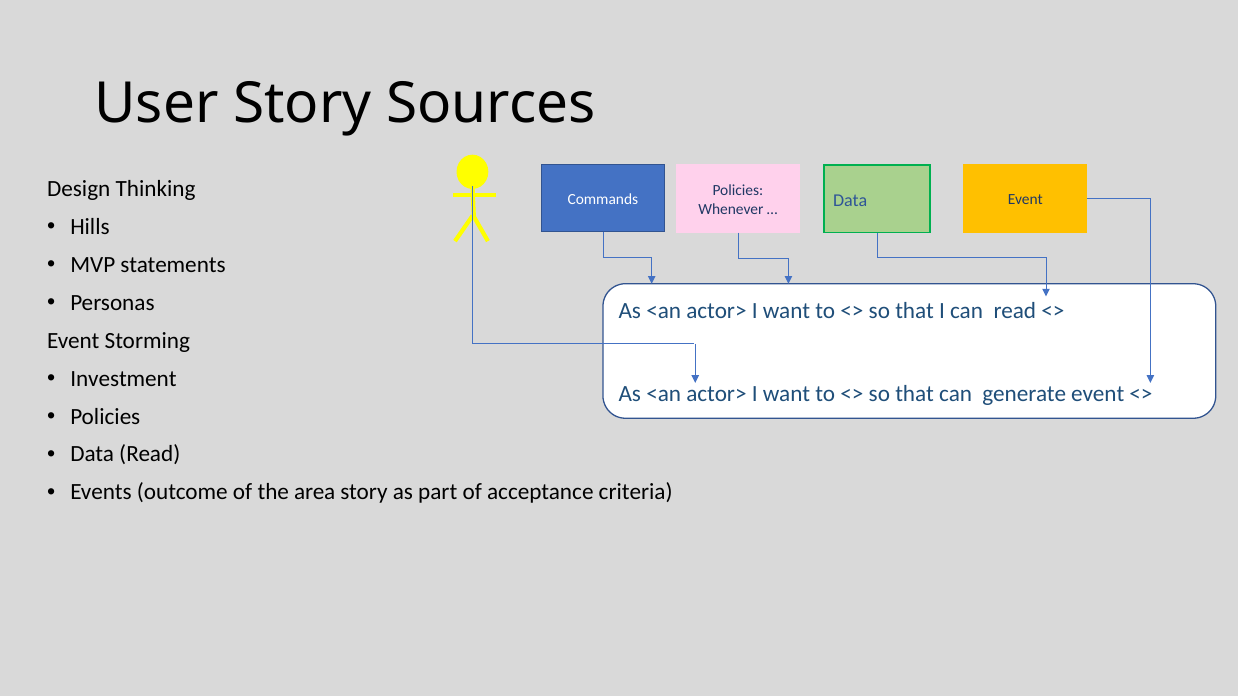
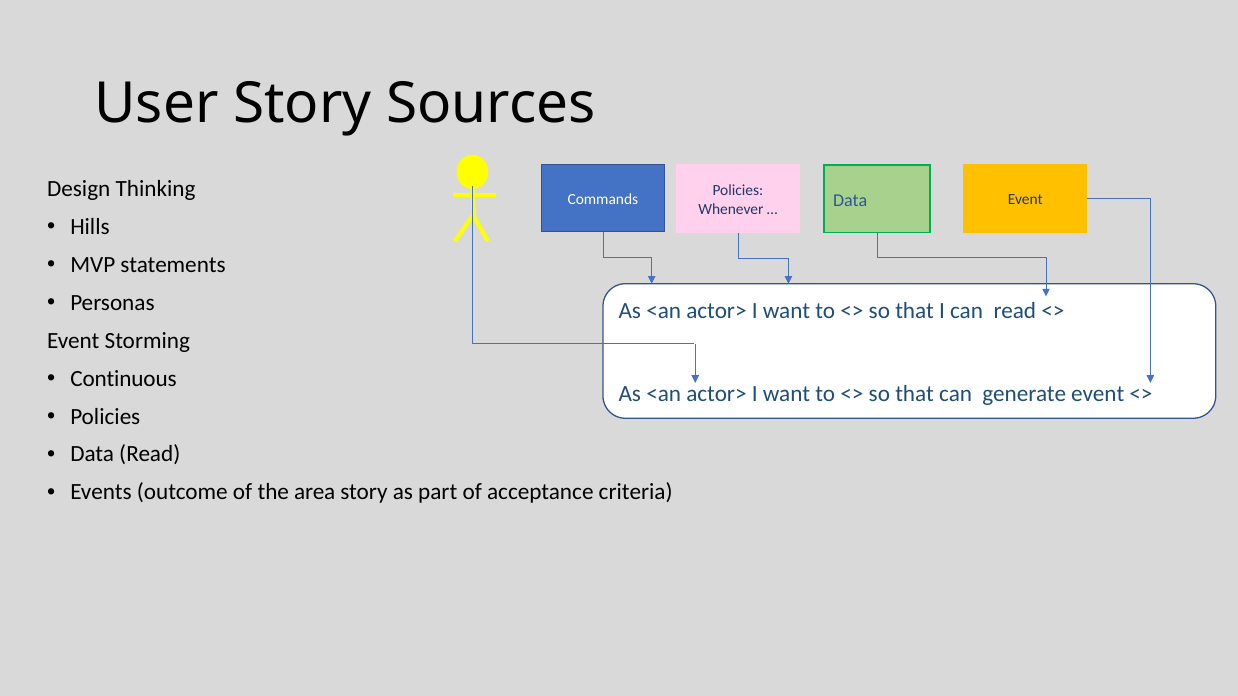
Investment: Investment -> Continuous (123, 379)
